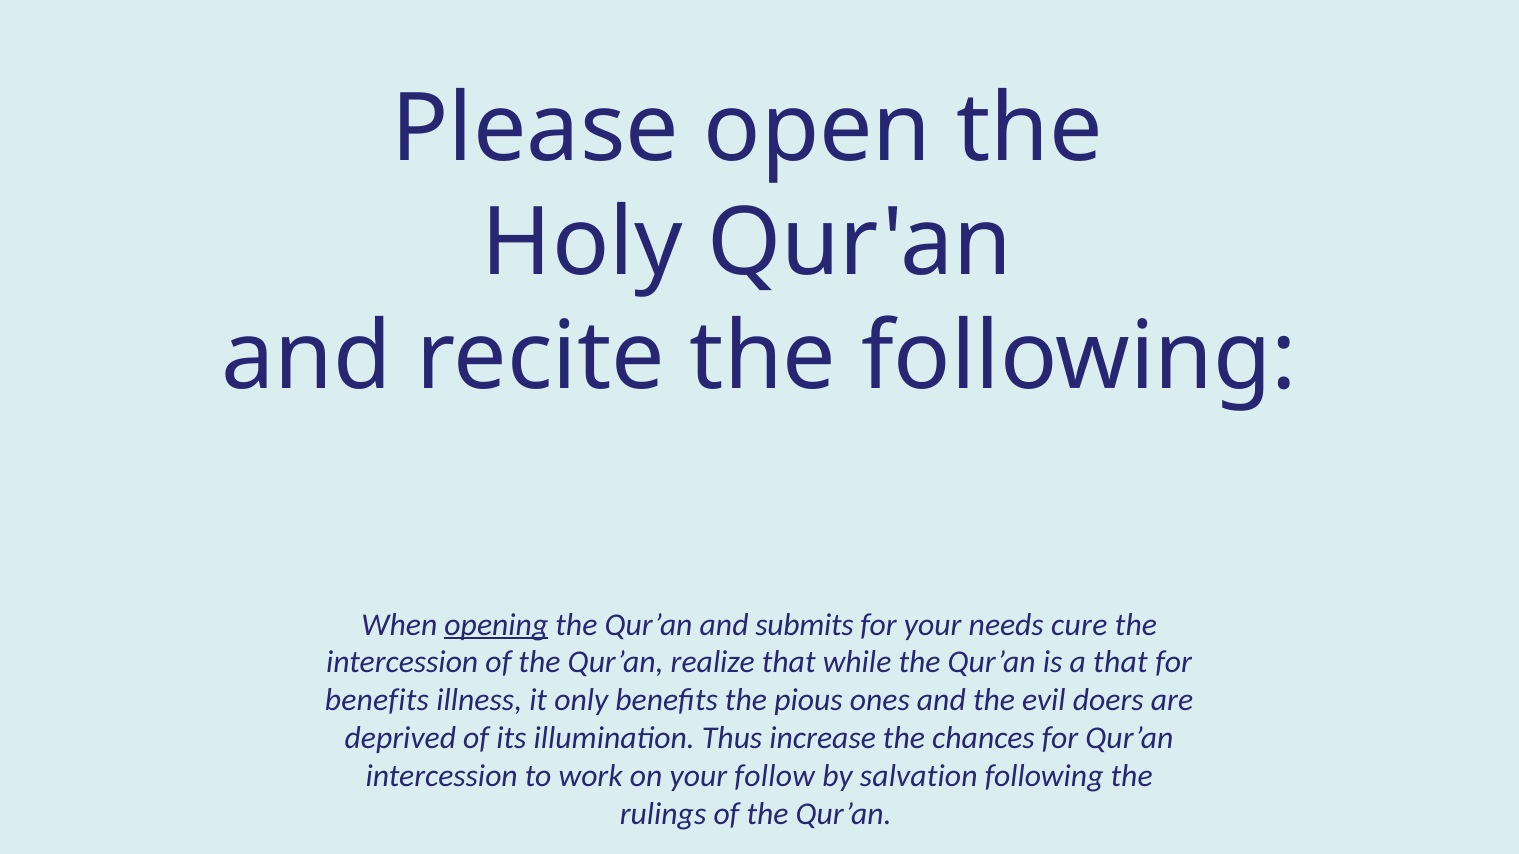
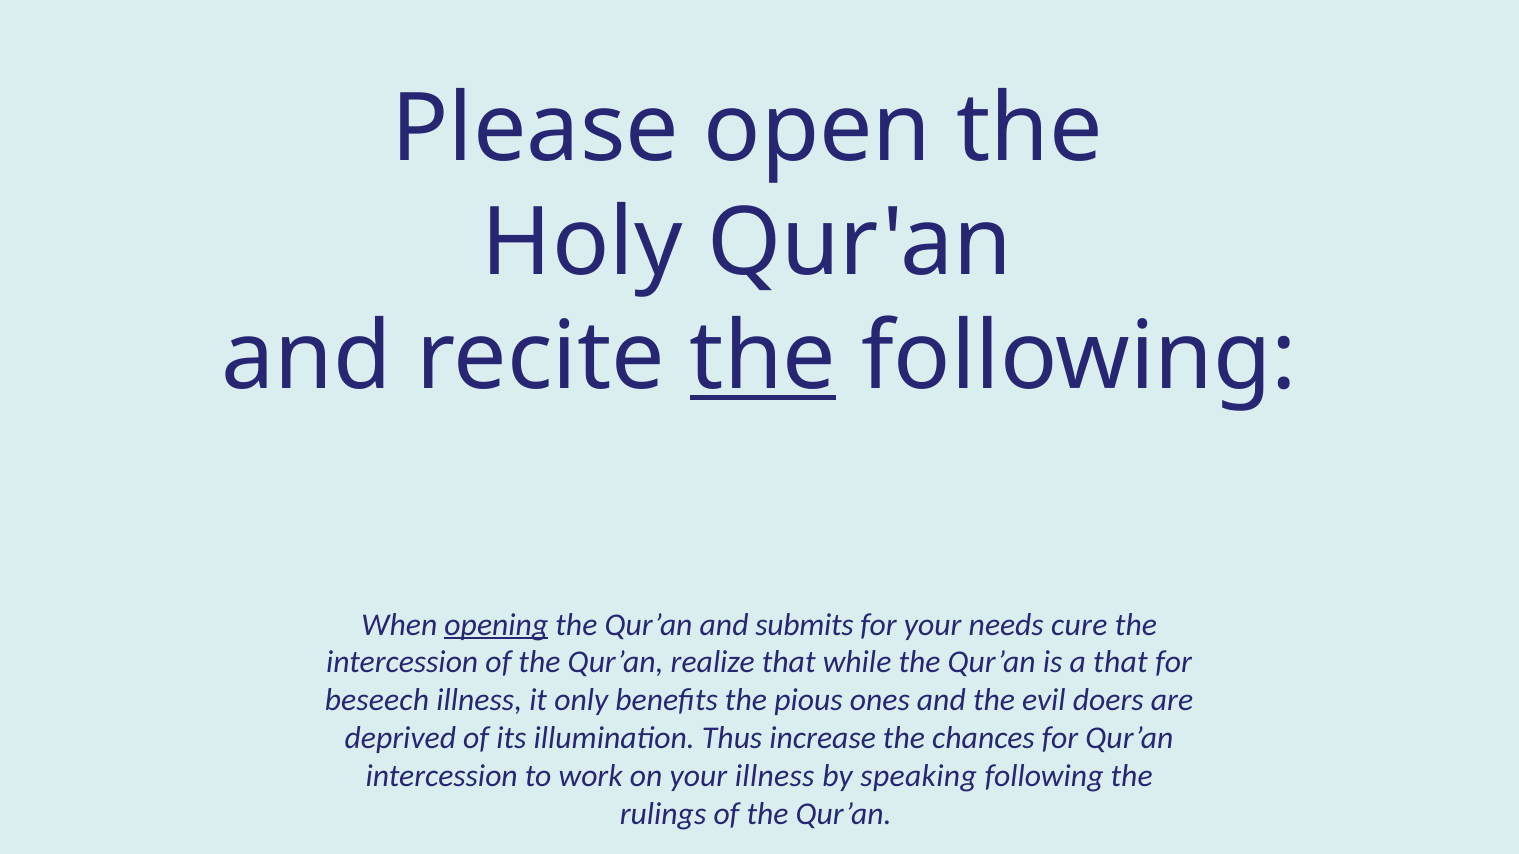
the underline: none -> present (763, 357)
benefits: benefits -> beseech (377, 701)
your follow: follow -> illness (775, 777)
salvation: salvation -> speaking (919, 777)
